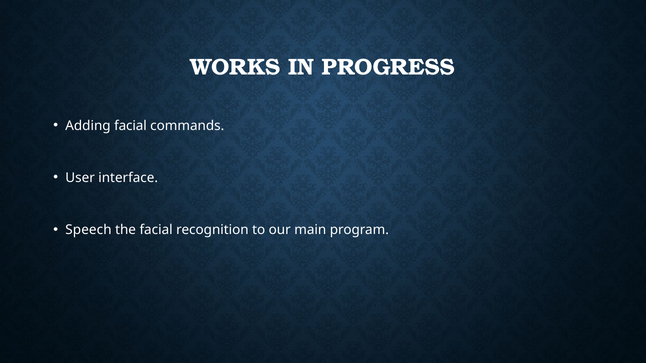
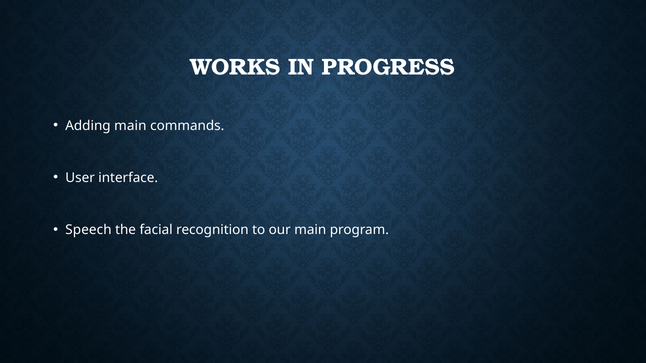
Adding facial: facial -> main (130, 126)
